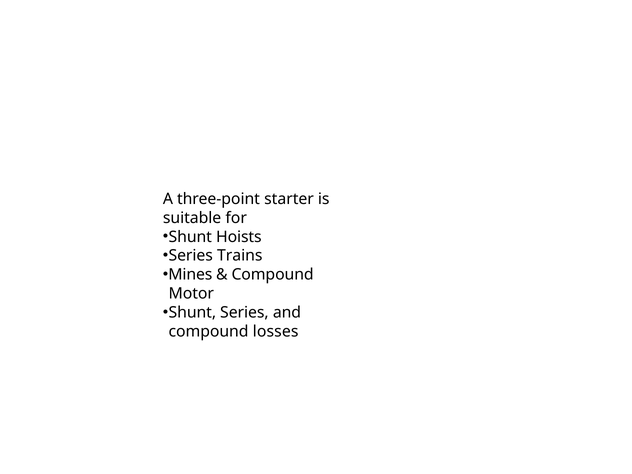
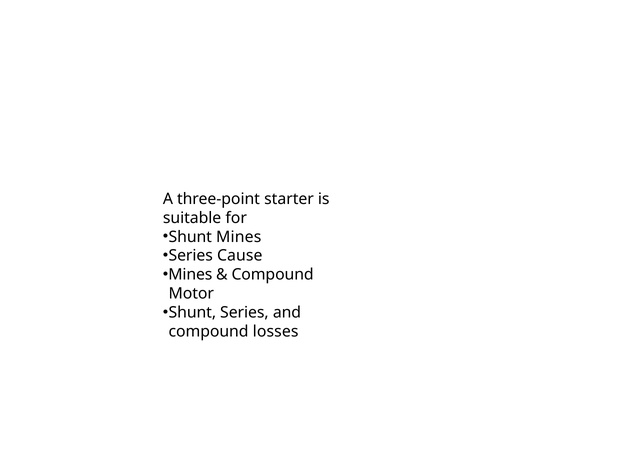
Shunt Hoists: Hoists -> Mines (239, 237)
Trains: Trains -> Cause (240, 256)
